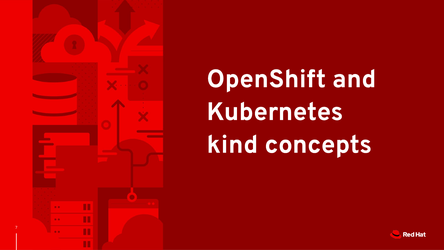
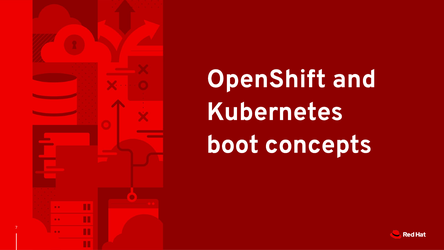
kind: kind -> boot (233, 144)
